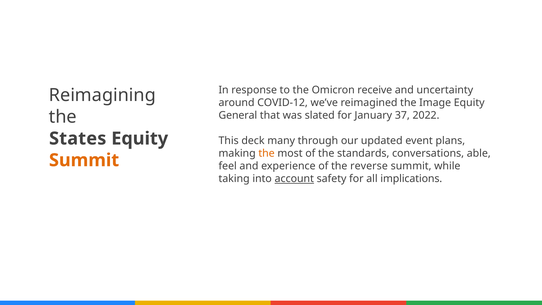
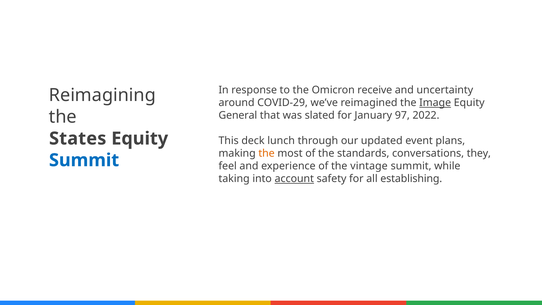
COVID-12: COVID-12 -> COVID-29 (283, 103)
Image underline: none -> present (435, 103)
37: 37 -> 97 (402, 115)
many: many -> lunch (281, 141)
able: able -> they (479, 153)
Summit colour: orange -> blue (84, 160)
reverse: reverse -> vintage (369, 166)
implications: implications -> establishing (411, 179)
